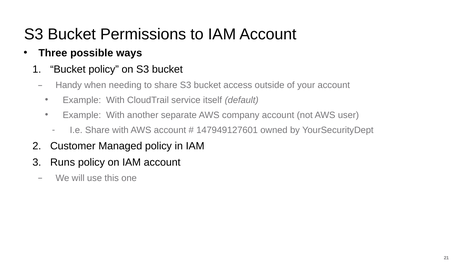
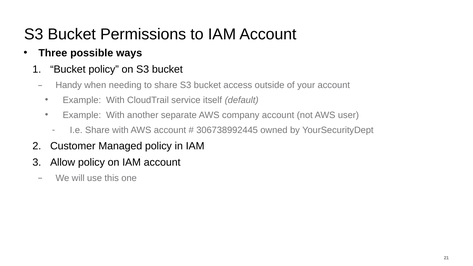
147949127601: 147949127601 -> 306738992445 (227, 130)
Runs: Runs -> Allow (63, 163)
